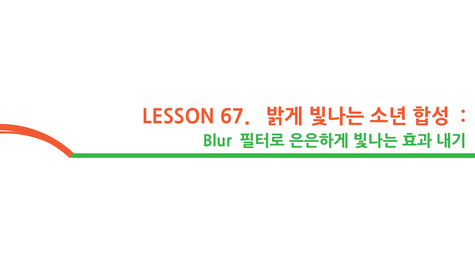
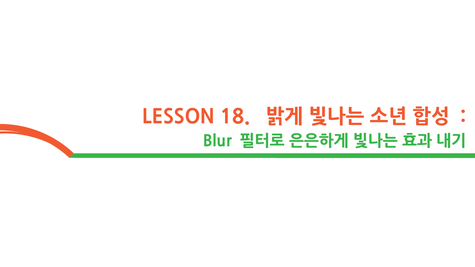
67: 67 -> 18 (235, 117)
